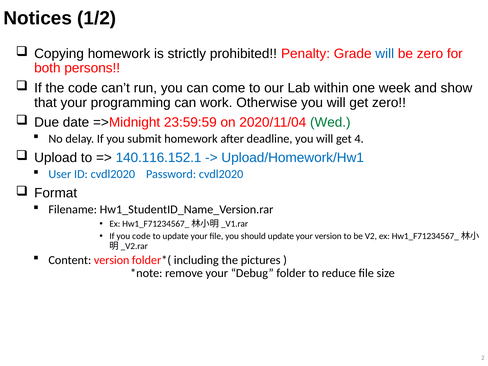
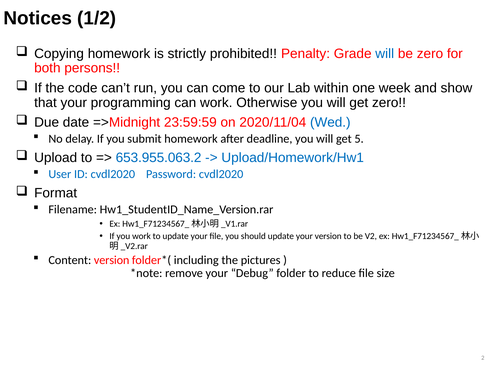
Wed colour: green -> blue (330, 122)
4: 4 -> 5 (359, 139)
140.116.152.1: 140.116.152.1 -> 653.955.063.2 (159, 158)
you code: code -> work (141, 236)
